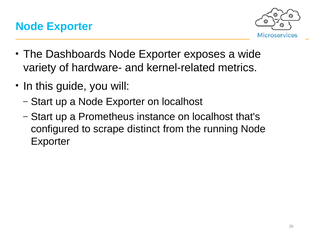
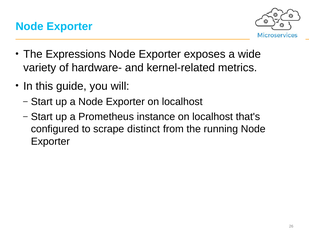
Dashboards: Dashboards -> Expressions (76, 54)
